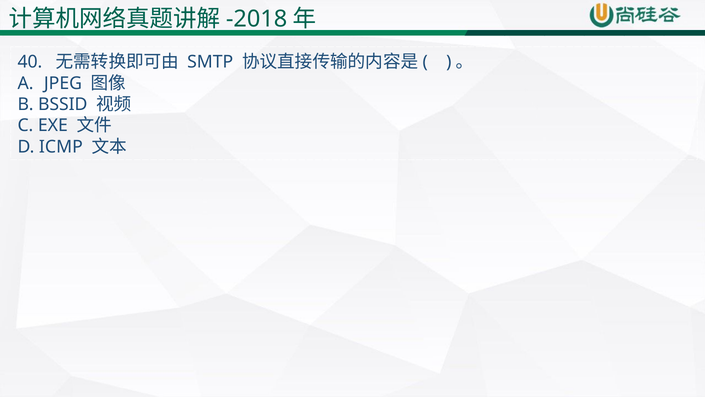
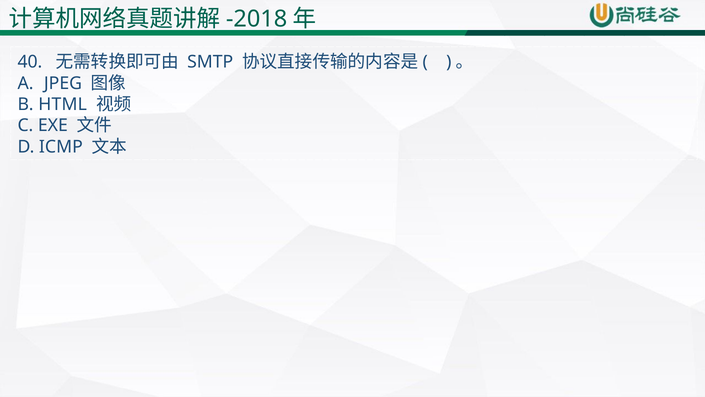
BSSID: BSSID -> HTML (63, 104)
